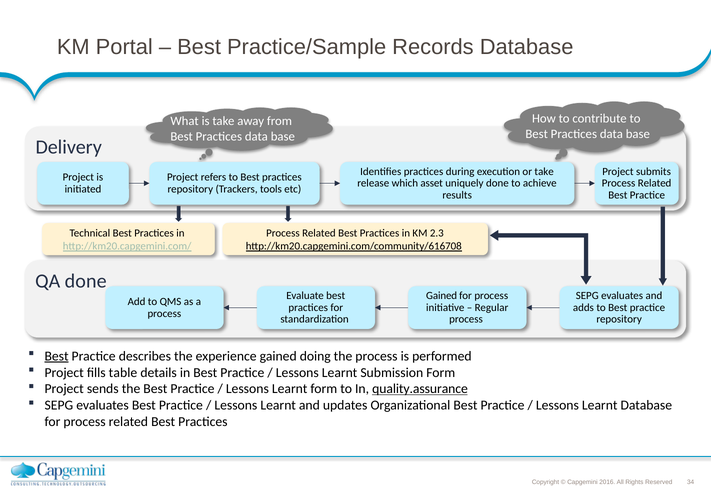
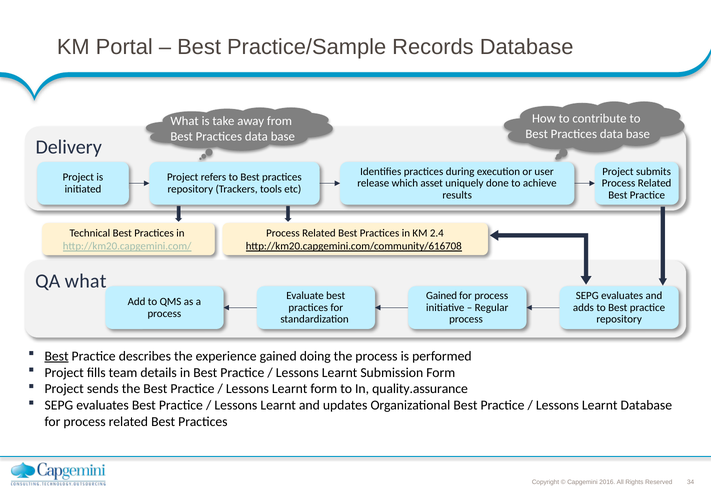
or take: take -> user (544, 172)
2.3: 2.3 -> 2.4 (437, 233)
QA done: done -> what (86, 281)
table: table -> team (123, 373)
quality.assurance underline: present -> none (420, 389)
